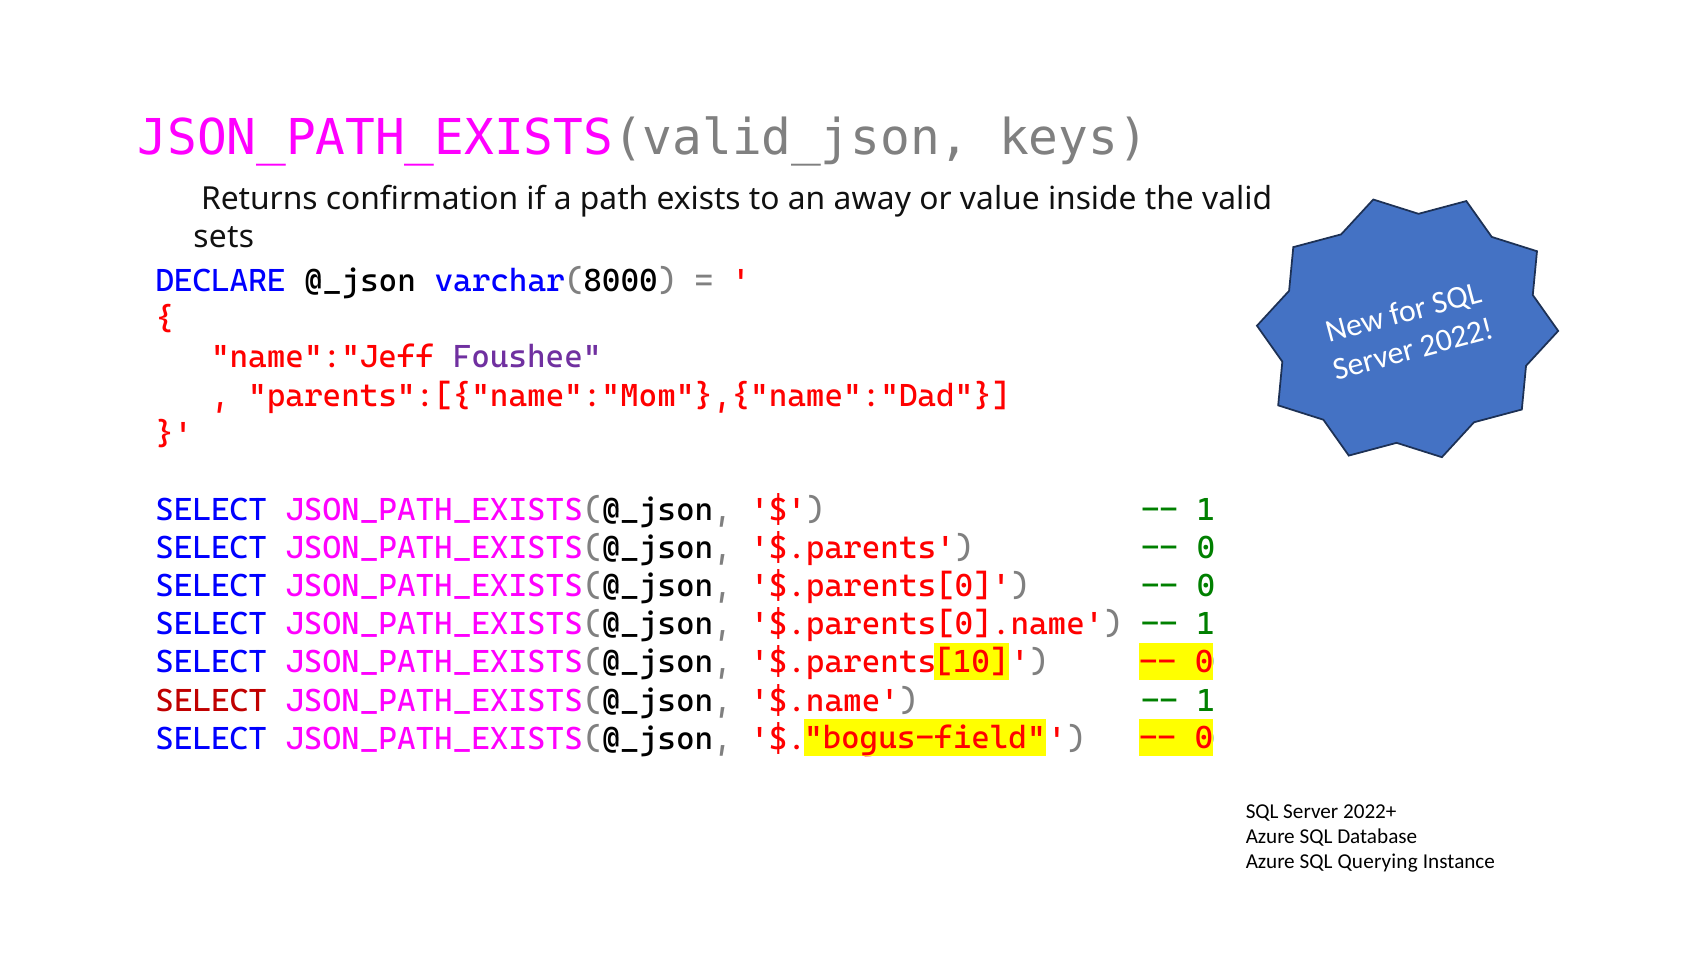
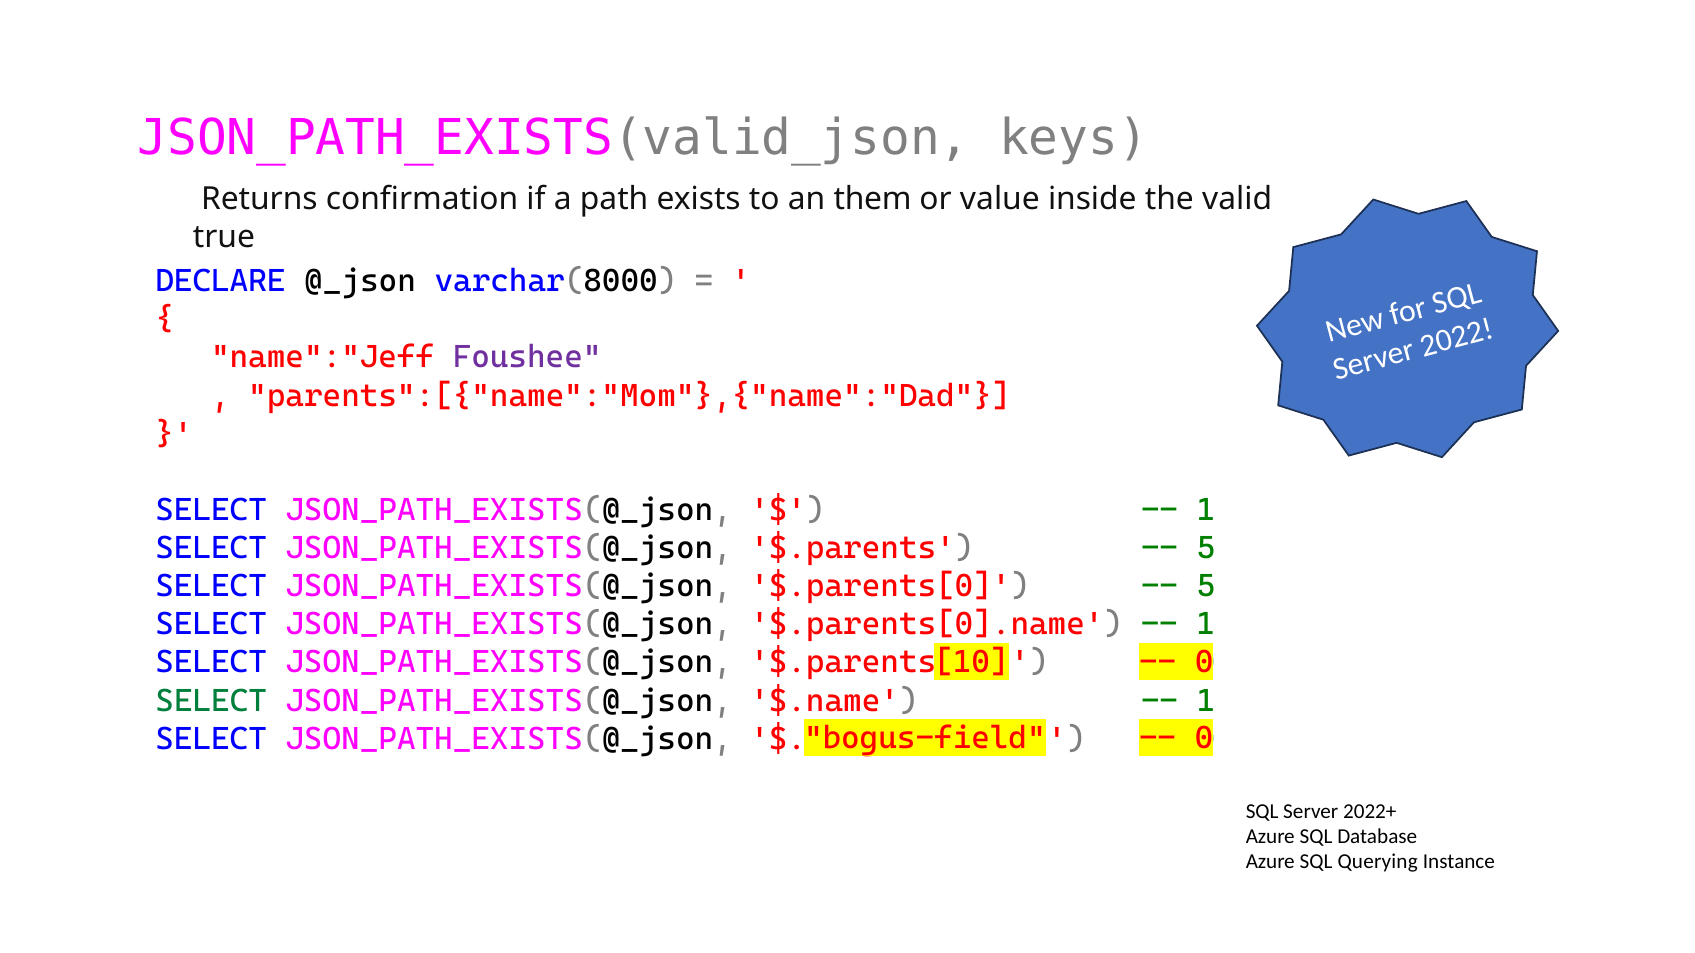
away: away -> them (873, 199)
sets: sets -> true (224, 237)
0: 0 -> 5 (1206, 548)
0: 0 -> 5 (1206, 586)
SELECT colour: red -> green (211, 701)
